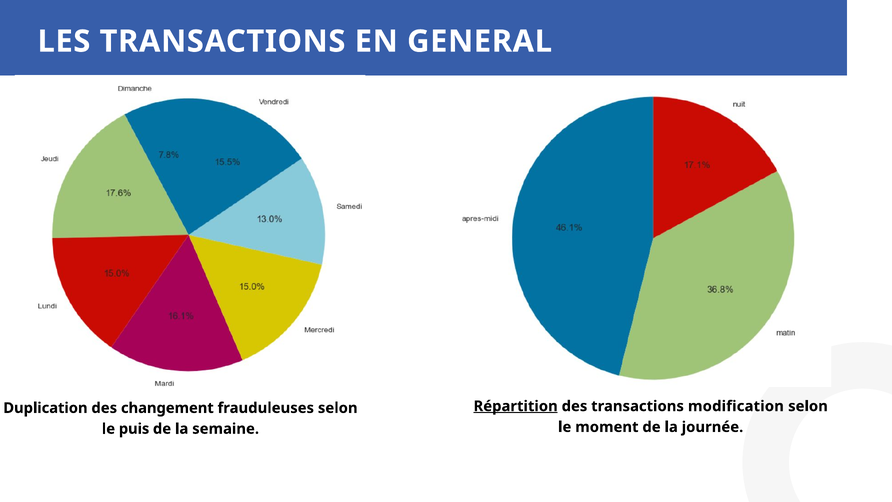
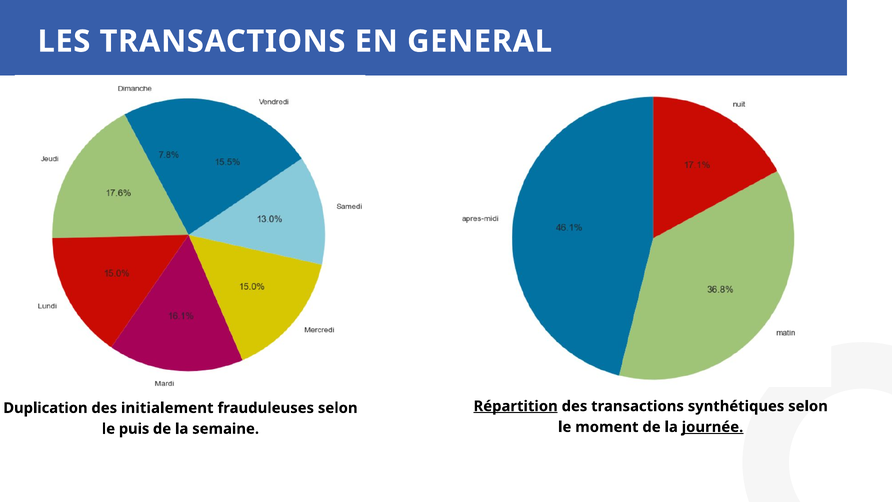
modification: modification -> synthétiques (736, 406)
changement: changement -> initialement (167, 408)
journée underline: none -> present (712, 427)
